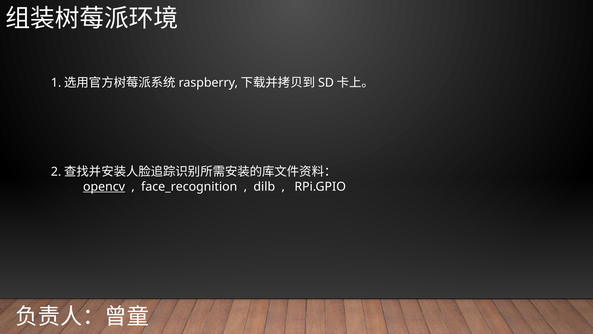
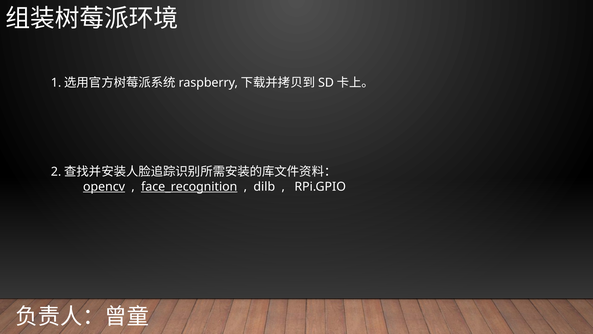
face_recognition underline: none -> present (189, 186)
